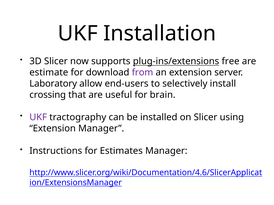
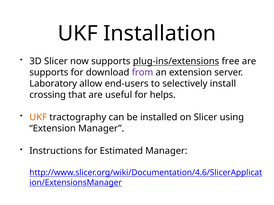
estimate: estimate -> supports (49, 73)
brain: brain -> helps (163, 95)
UKF colour: purple -> orange (38, 117)
Estimates: Estimates -> Estimated (121, 151)
